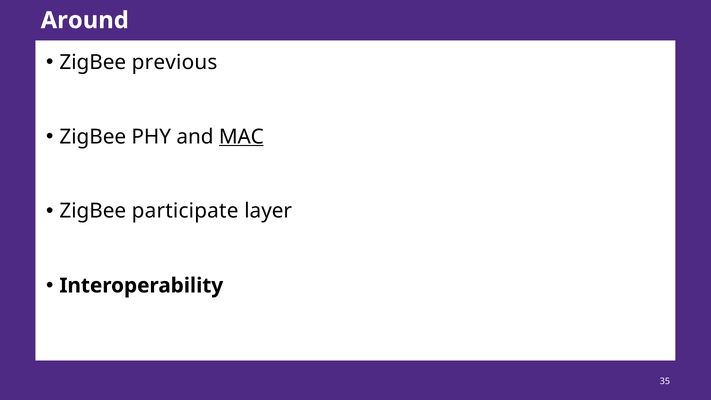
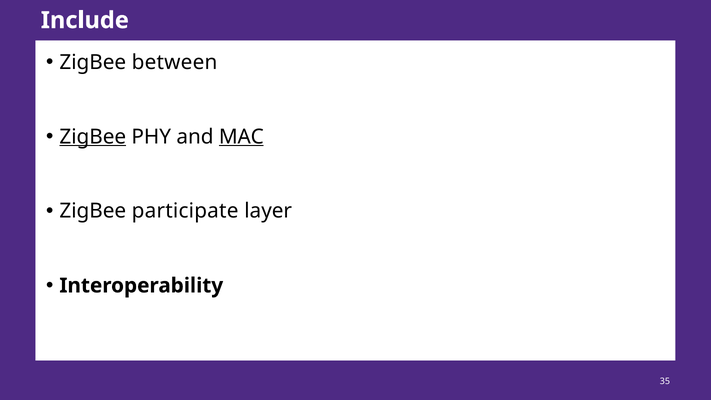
Around: Around -> Include (85, 20)
previous: previous -> between (175, 62)
ZigBee underline: none -> present (93, 137)
